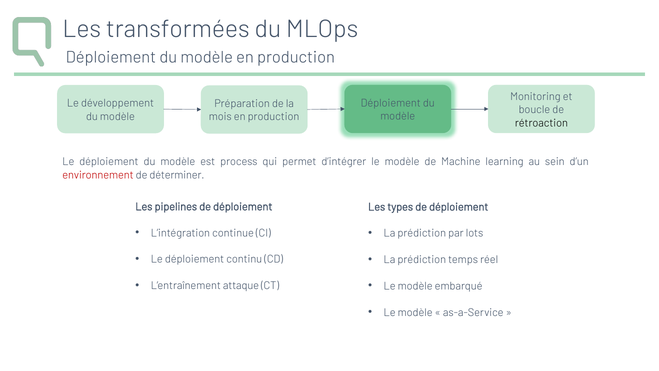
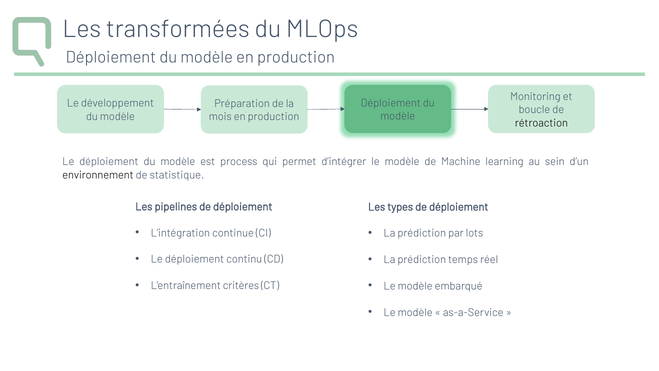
environnement colour: red -> black (98, 175)
déterminer: déterminer -> statistique (177, 175)
attaque: attaque -> critères (241, 285)
